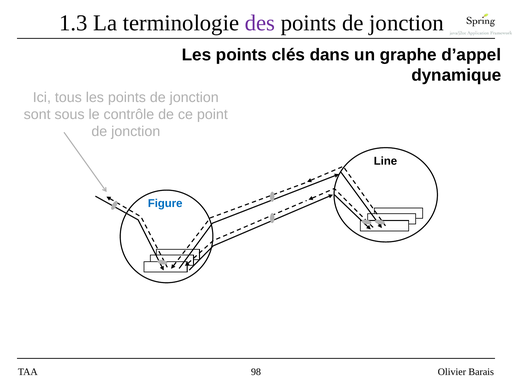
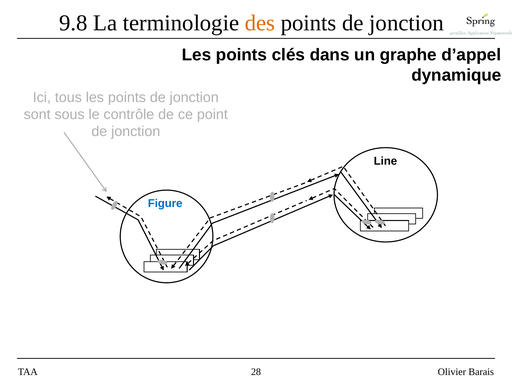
1.3: 1.3 -> 9.8 (73, 23)
des colour: purple -> orange (260, 23)
98: 98 -> 28 (256, 372)
